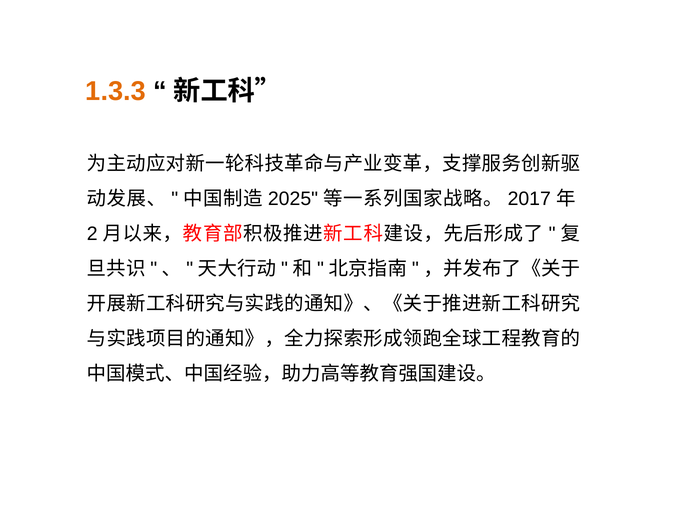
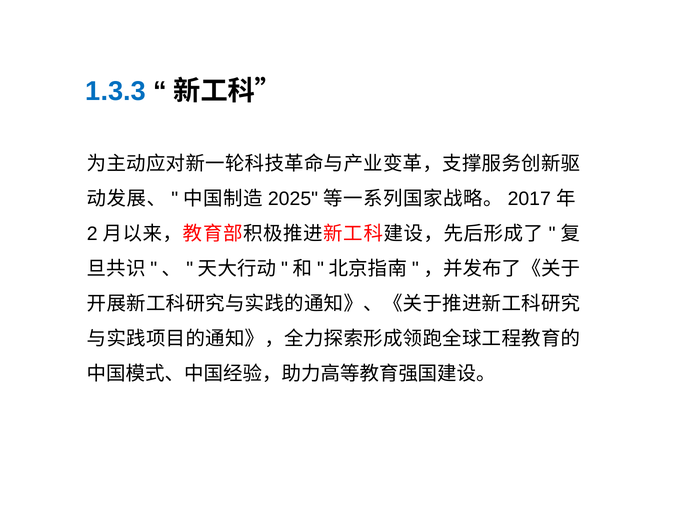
1.3.3 colour: orange -> blue (116, 91)
